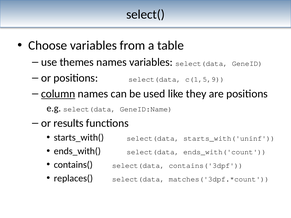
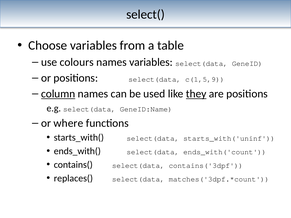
themes: themes -> colours (77, 62)
they underline: none -> present (196, 94)
results: results -> where (68, 123)
